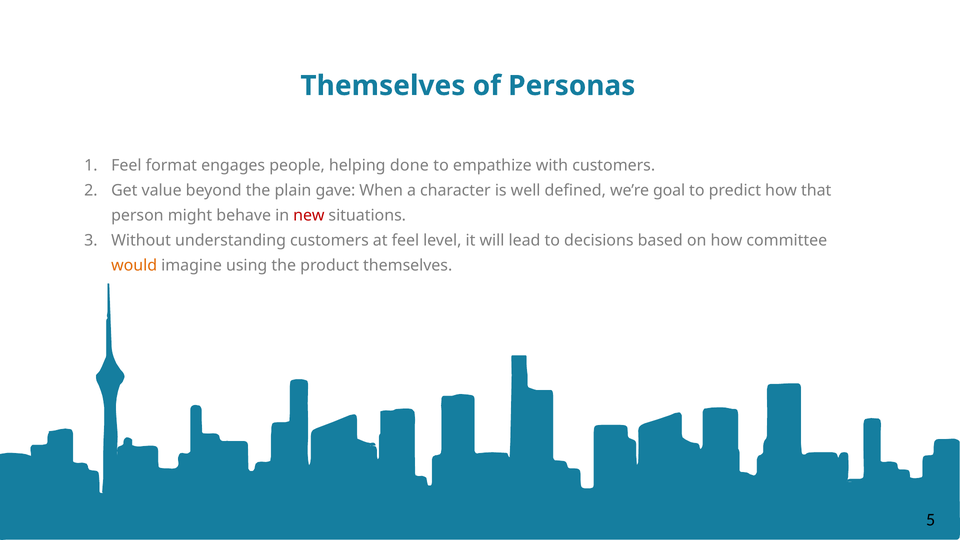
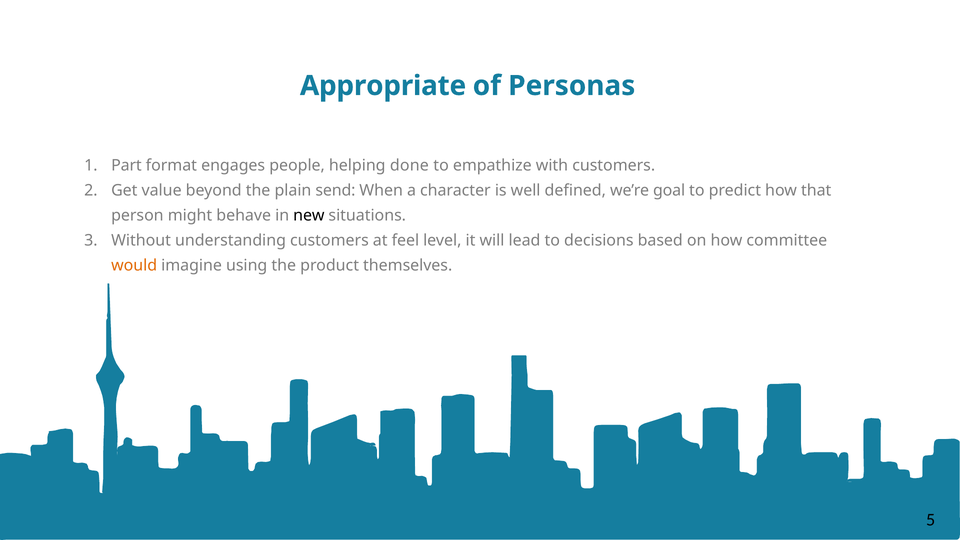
Themselves: Themselves -> Appropriate (383, 86)
Feel: Feel -> Part (126, 165)
gave: gave -> send (335, 190)
new colour: red -> black (309, 215)
